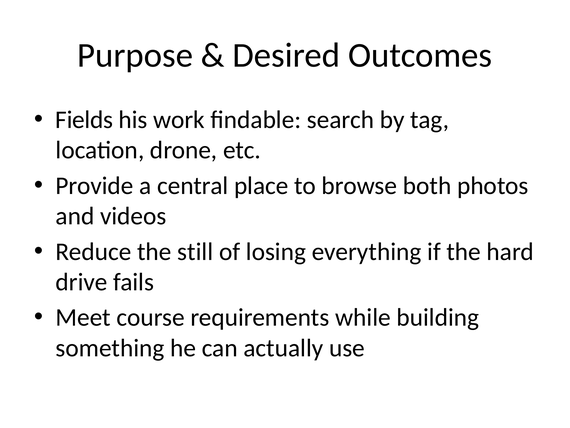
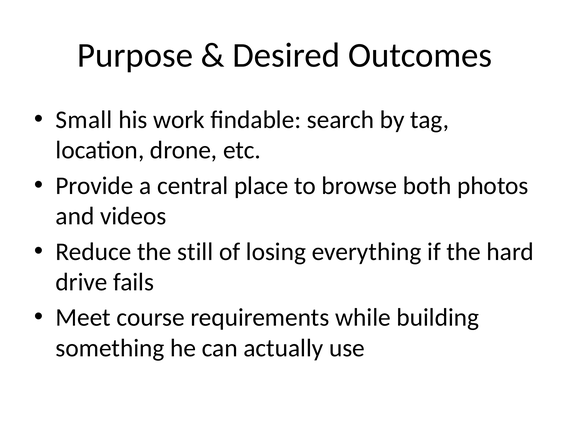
Fields: Fields -> Small (84, 120)
